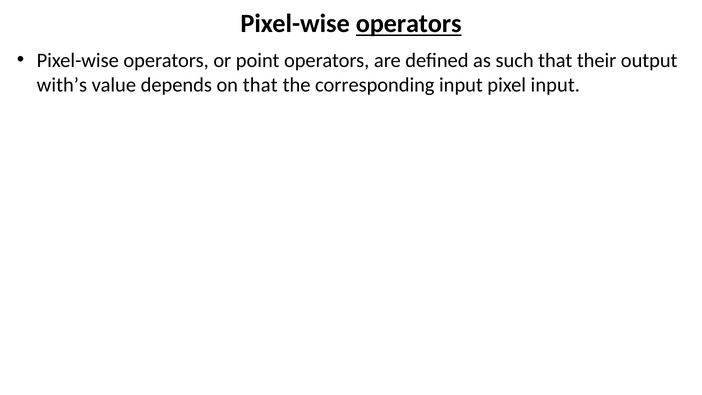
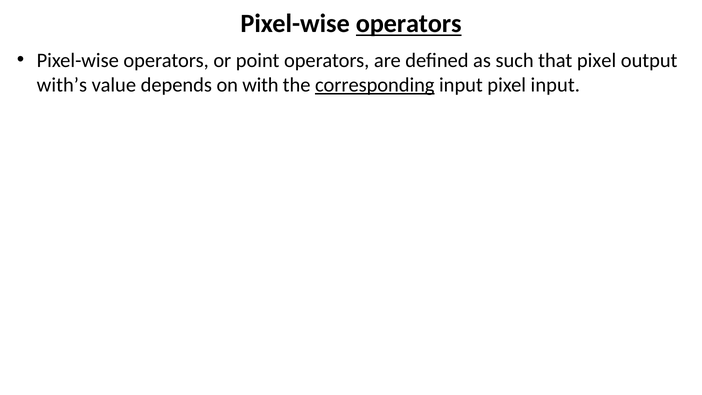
that their: their -> pixel (597, 60)
on that: that -> with (260, 85)
corresponding underline: none -> present (375, 85)
